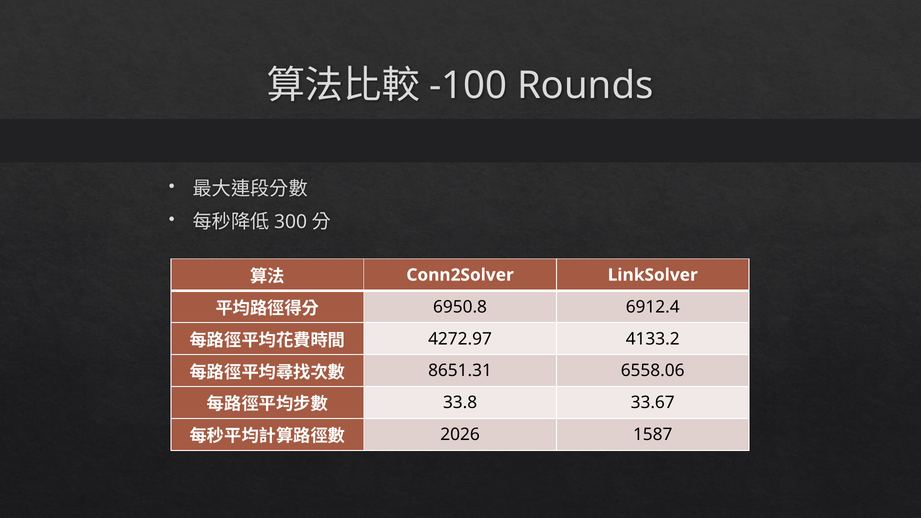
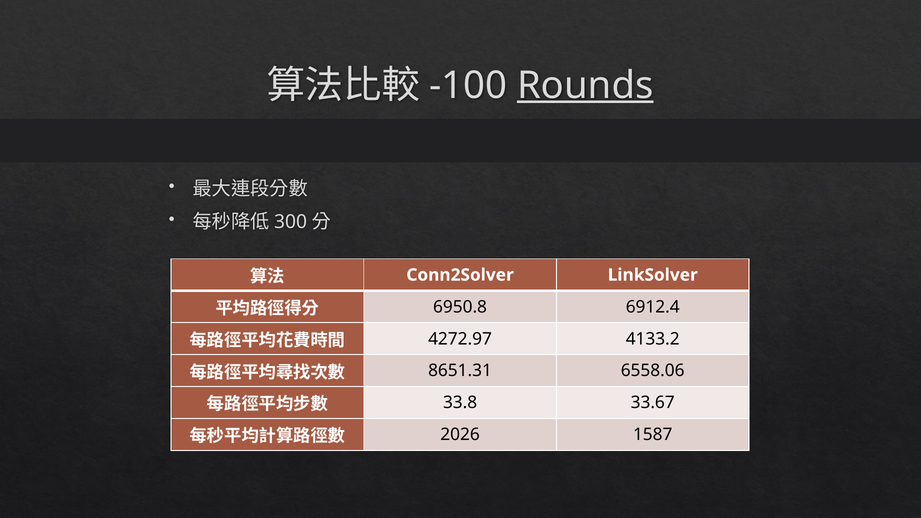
Rounds underline: none -> present (585, 85)
